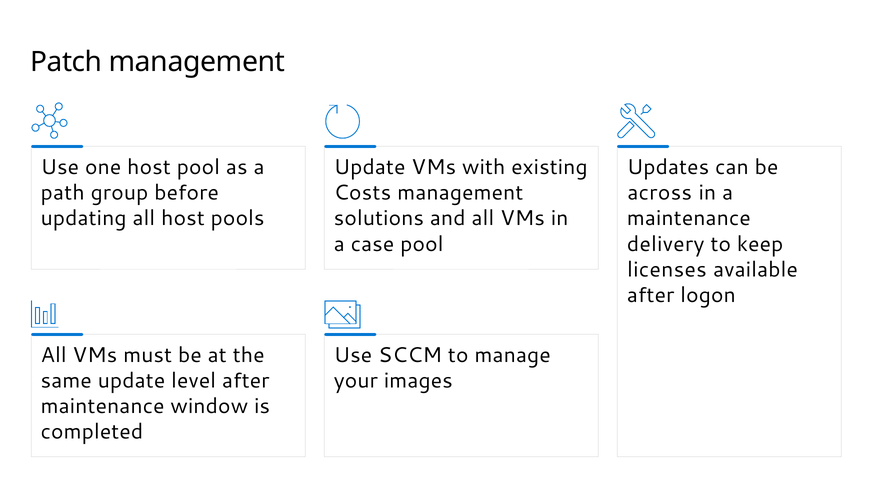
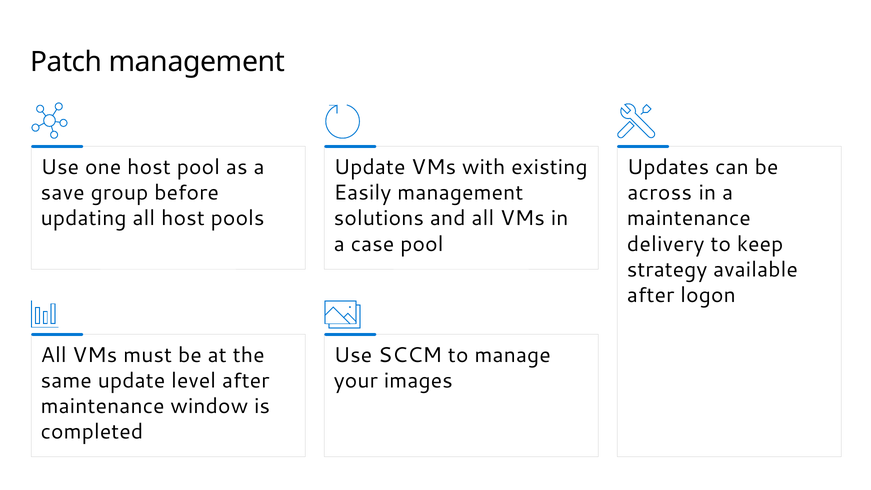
path: path -> save (63, 193)
Costs: Costs -> Easily (363, 193)
licenses: licenses -> strategy (667, 270)
